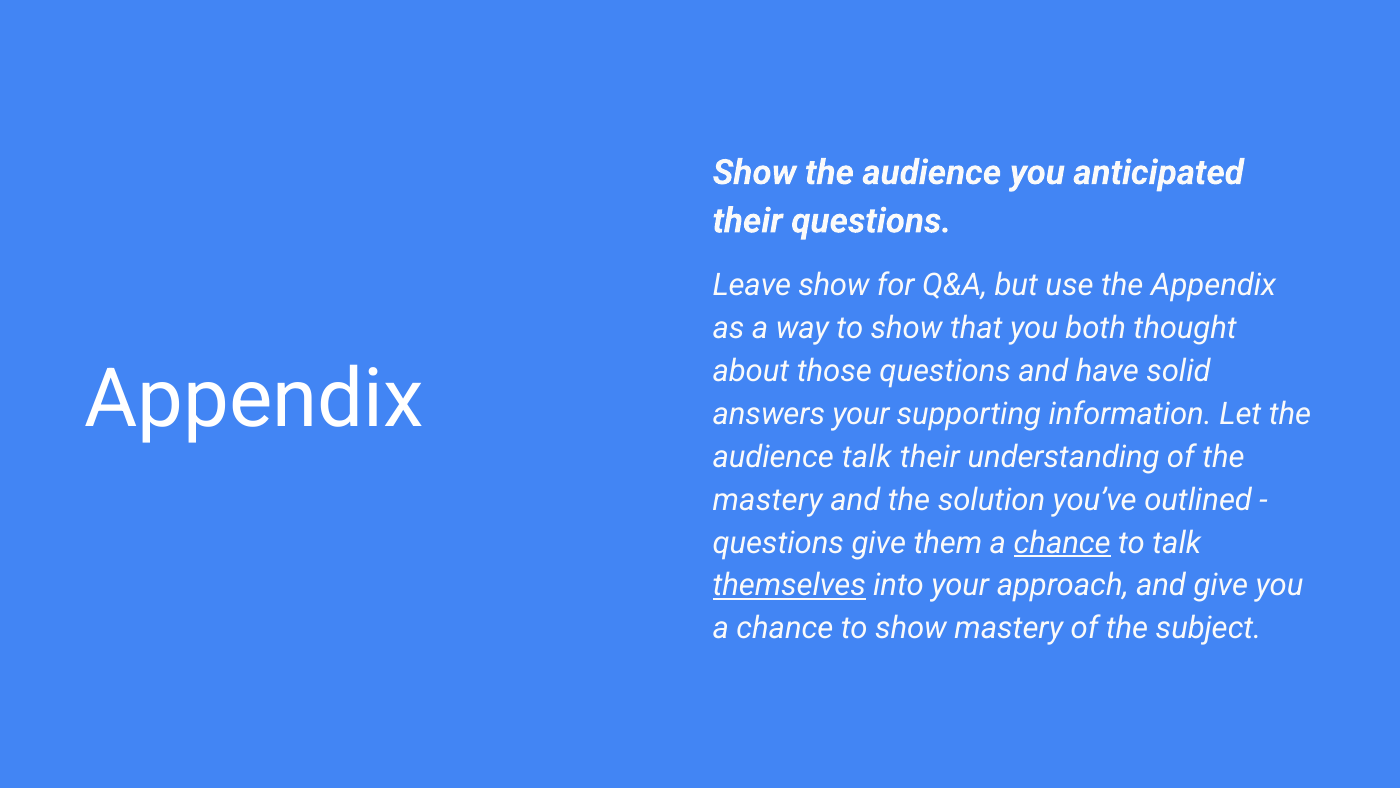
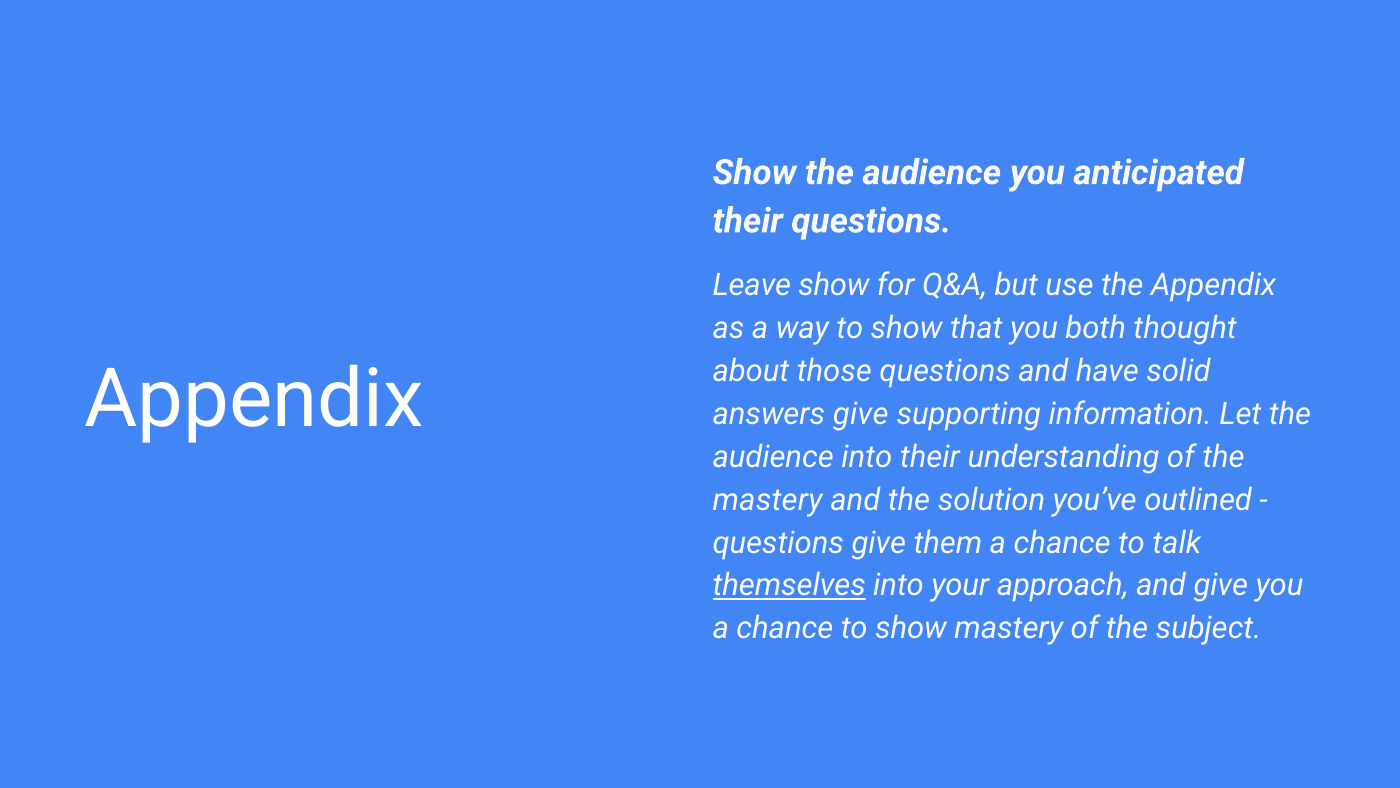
answers your: your -> give (861, 414)
audience talk: talk -> into (867, 457)
chance underline: present -> none (1062, 542)
